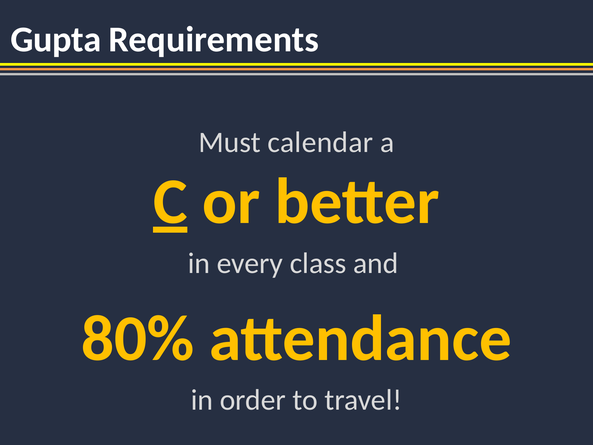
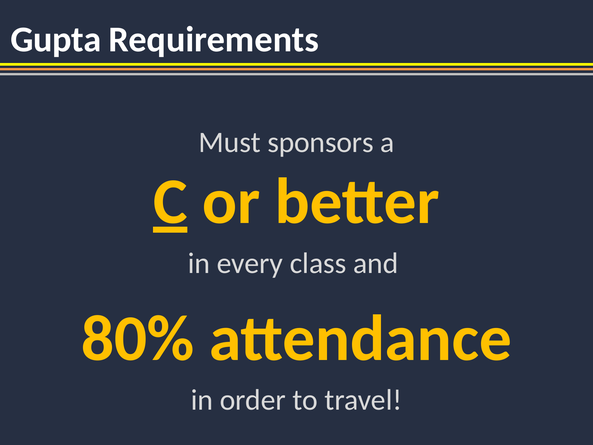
calendar: calendar -> sponsors (321, 142)
